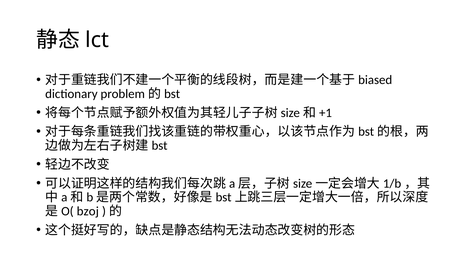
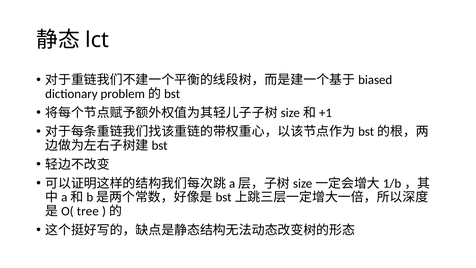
bzoj: bzoj -> tree (88, 211)
